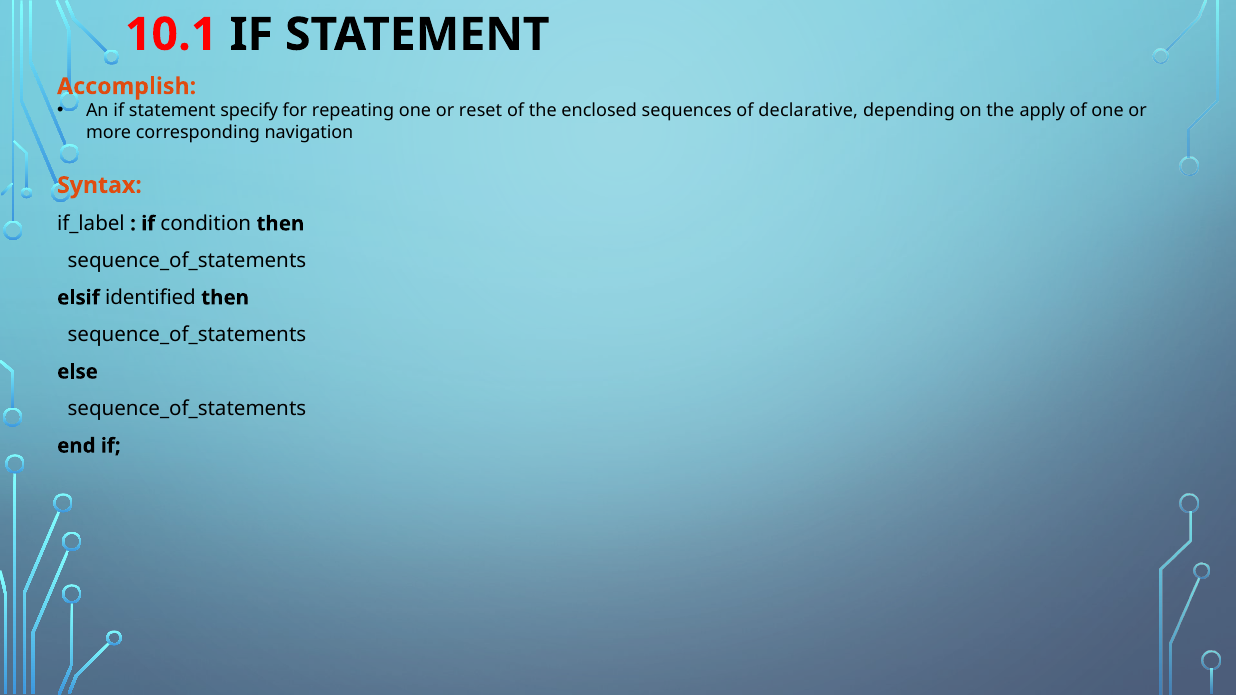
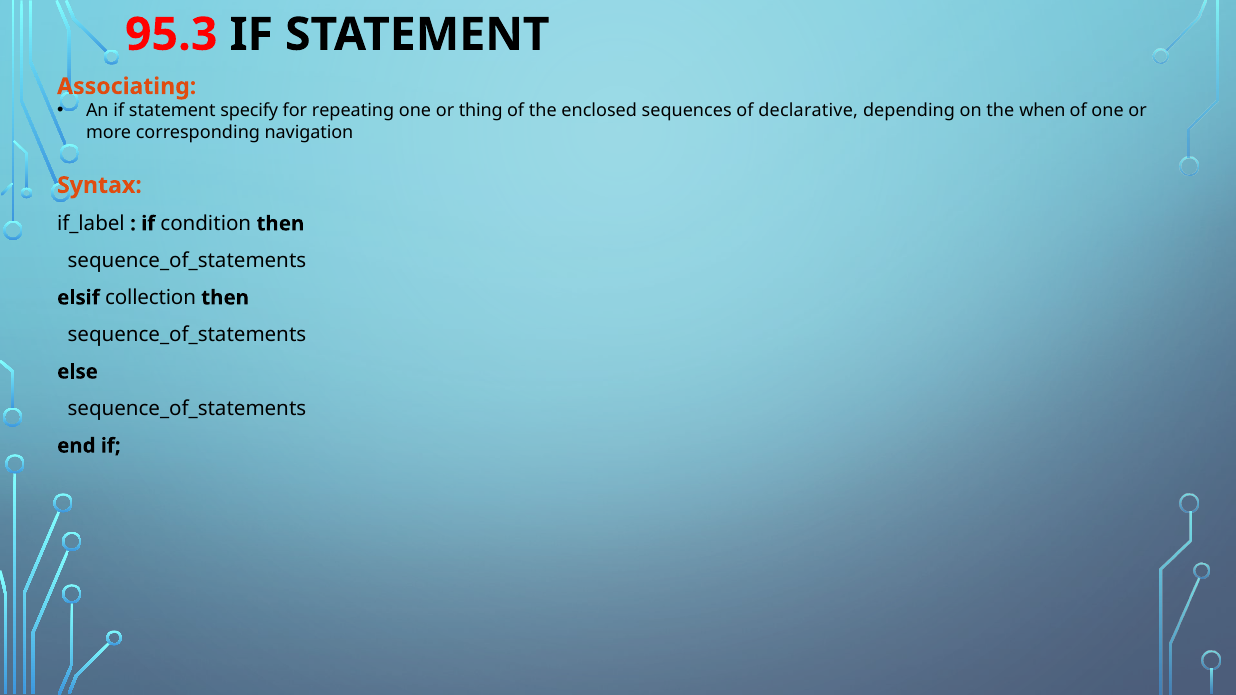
10.1: 10.1 -> 95.3 (171, 35)
Accomplish: Accomplish -> Associating (127, 86)
reset: reset -> thing (481, 111)
apply: apply -> when (1042, 111)
identified: identified -> collection (151, 298)
